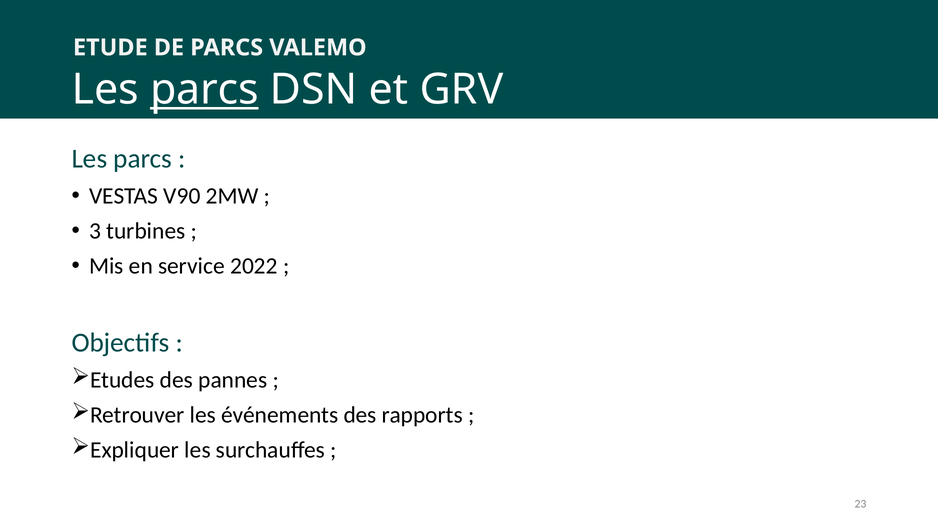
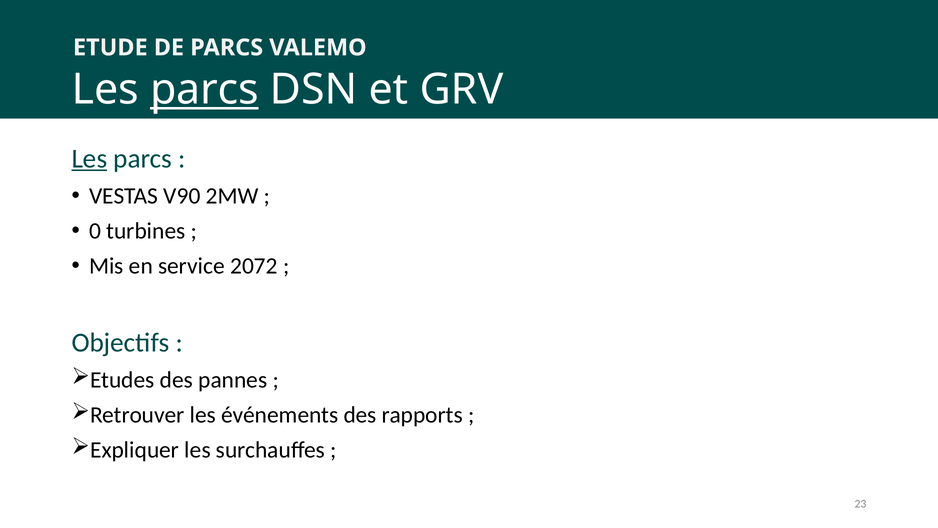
Les underline: none -> present (89, 159)
3: 3 -> 0 (95, 231)
2022: 2022 -> 2072 (254, 266)
